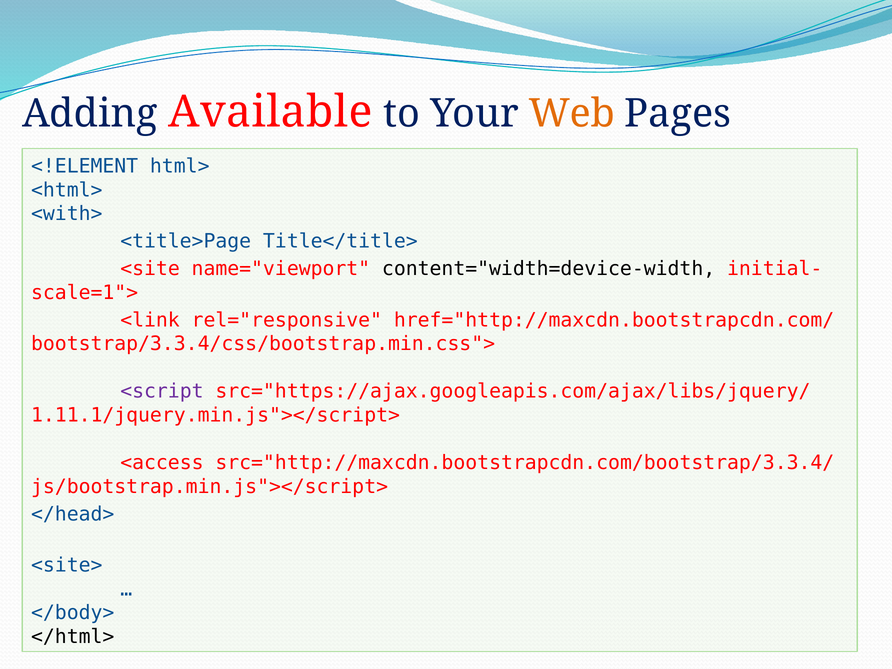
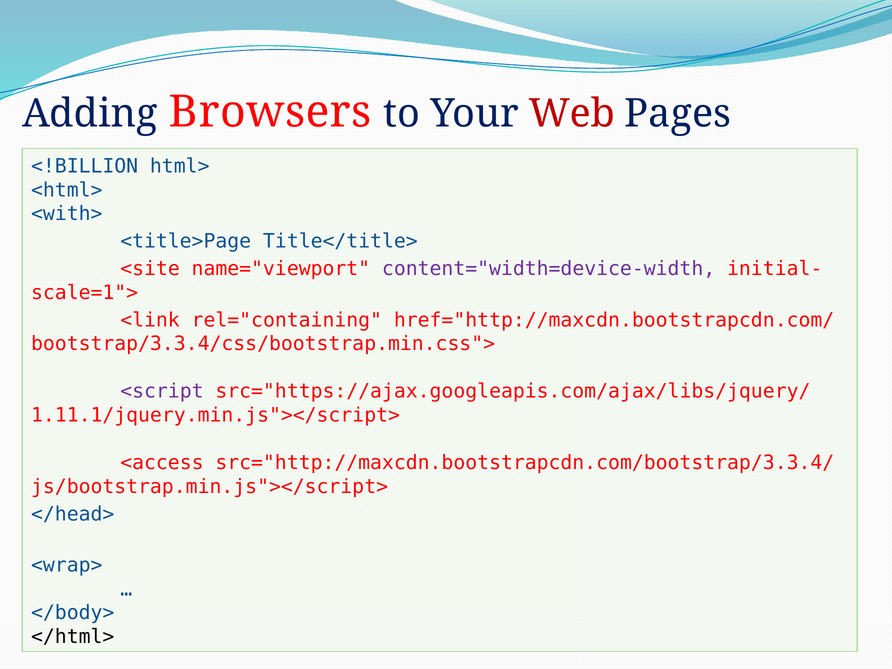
Available: Available -> Browsers (270, 112)
Web colour: orange -> red (572, 114)
<!ELEMENT: <!ELEMENT -> <!BILLION (85, 166)
content="width=device-width colour: black -> purple (549, 269)
rel="responsive: rel="responsive -> rel="containing (287, 320)
<site>: <site> -> <wrap> (67, 565)
